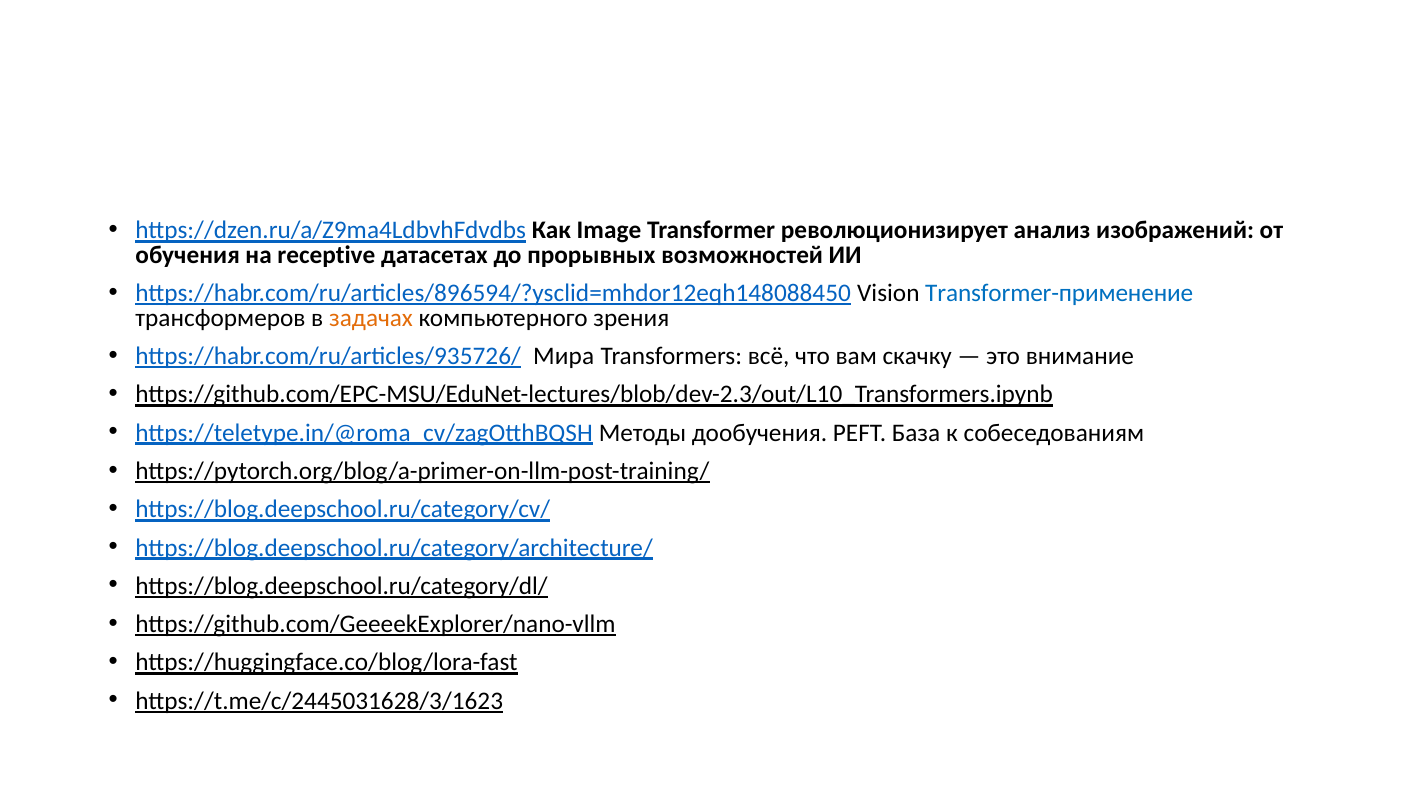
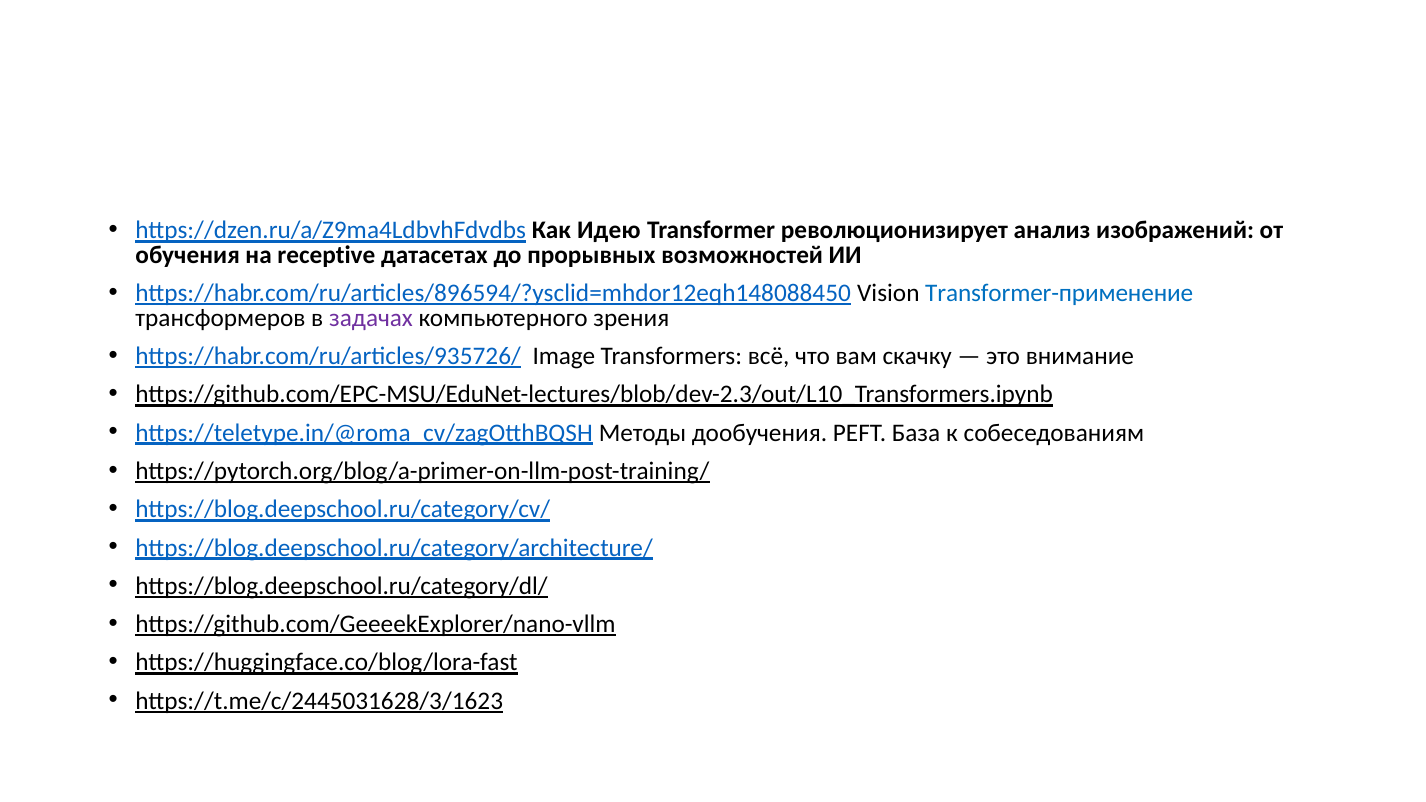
Image: Image -> Идею (609, 230)
задачах colour: orange -> purple (371, 318)
Мира: Мира -> Image (564, 356)
